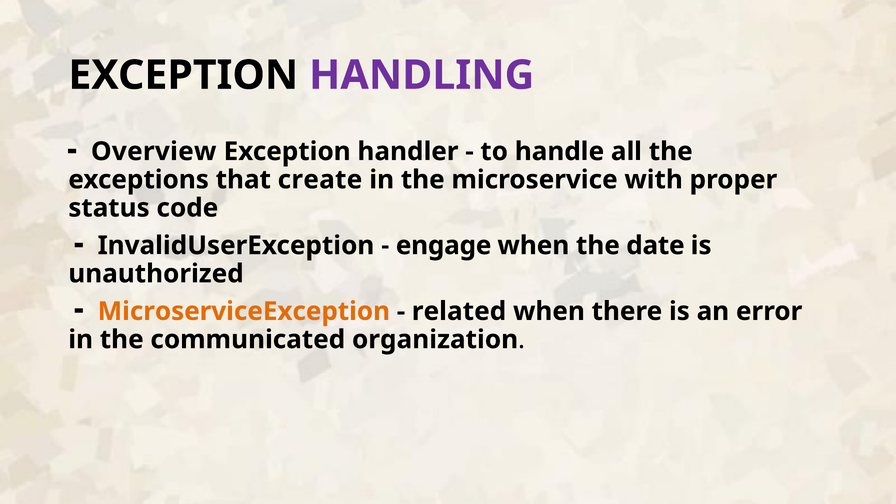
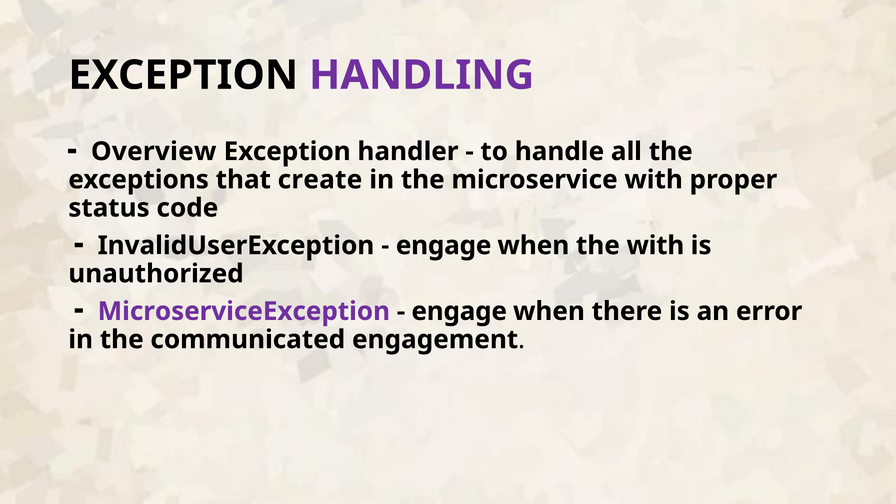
the date: date -> with (655, 246)
MicroserviceException colour: orange -> purple (244, 311)
related: related -> engage (459, 311)
organization: organization -> engagement (435, 340)
